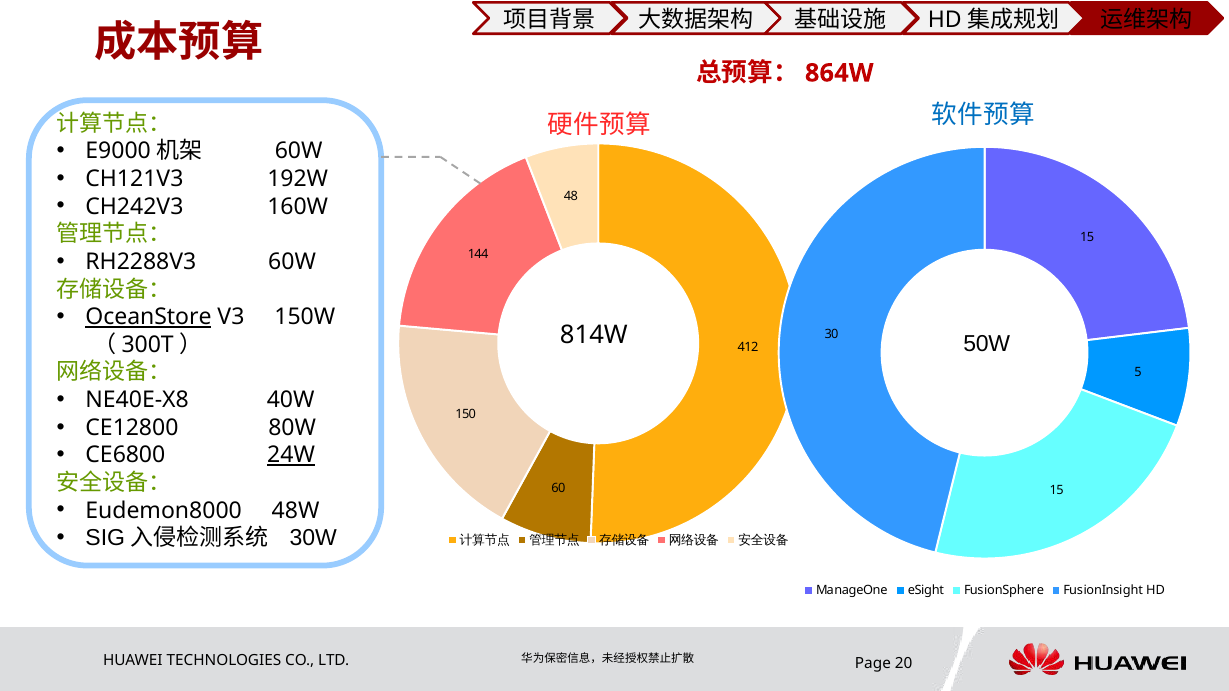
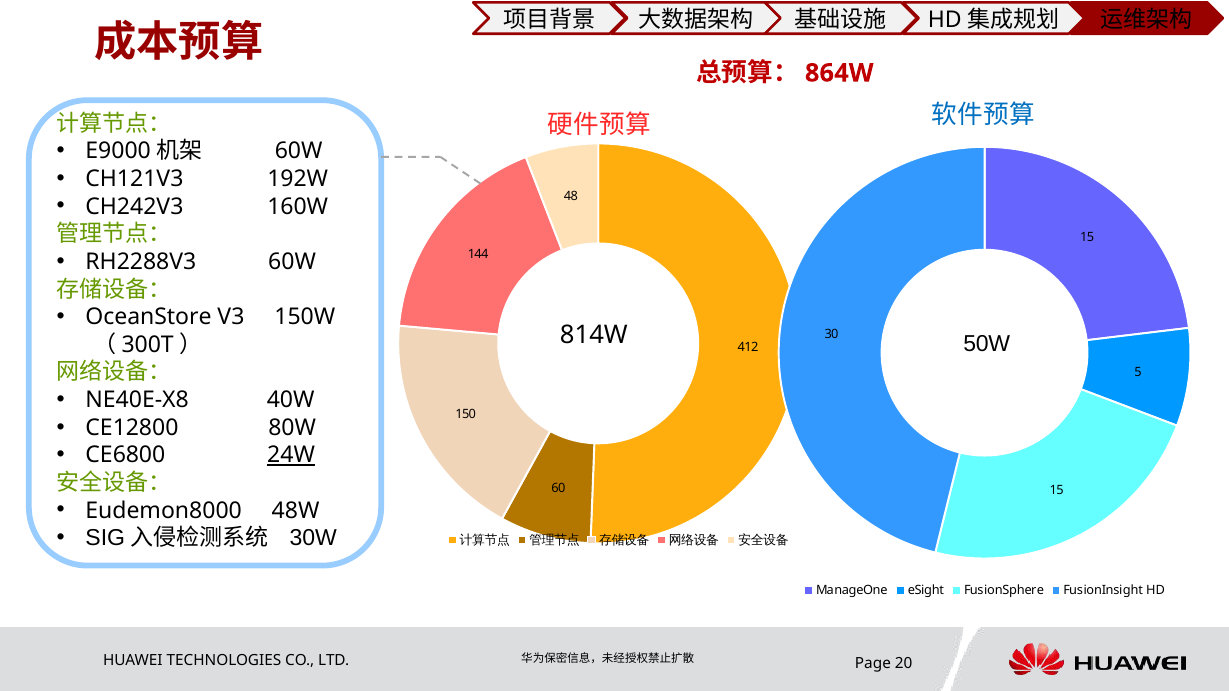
OceanStore underline: present -> none (148, 317)
